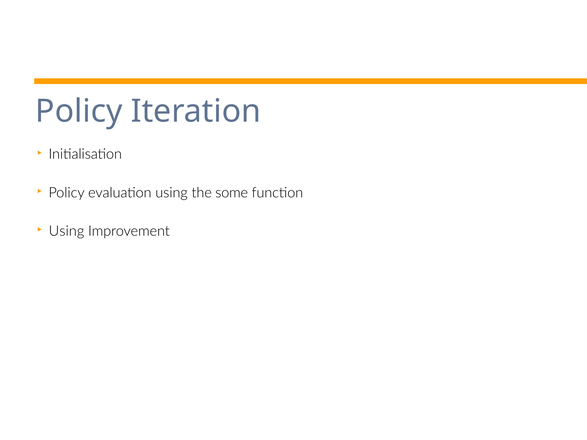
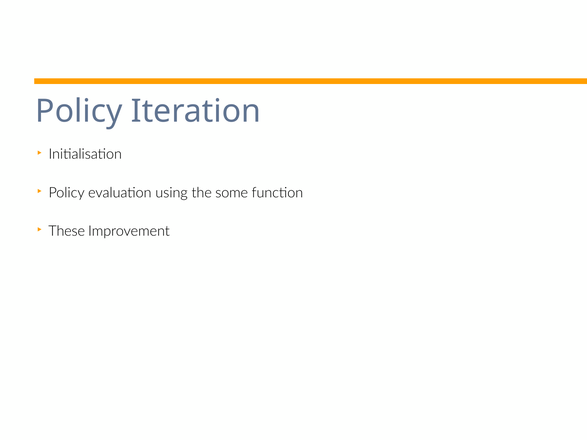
Using: Using -> These (67, 231)
